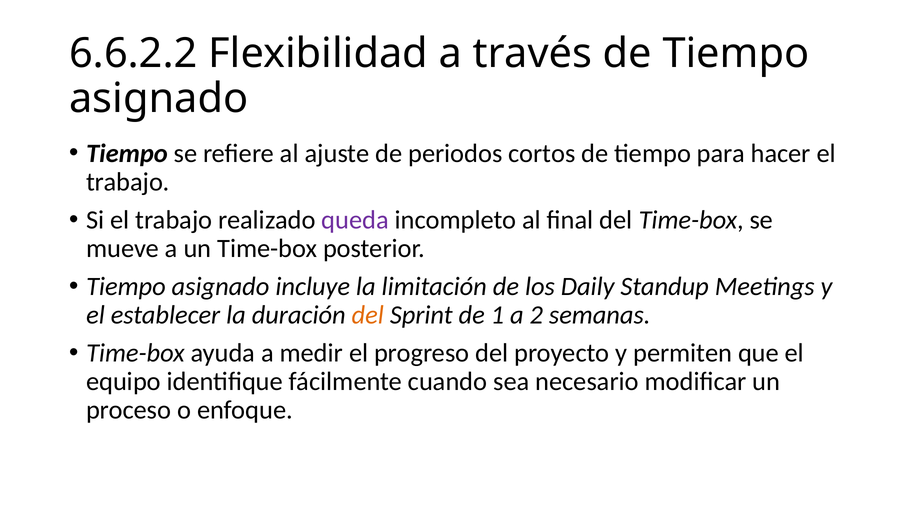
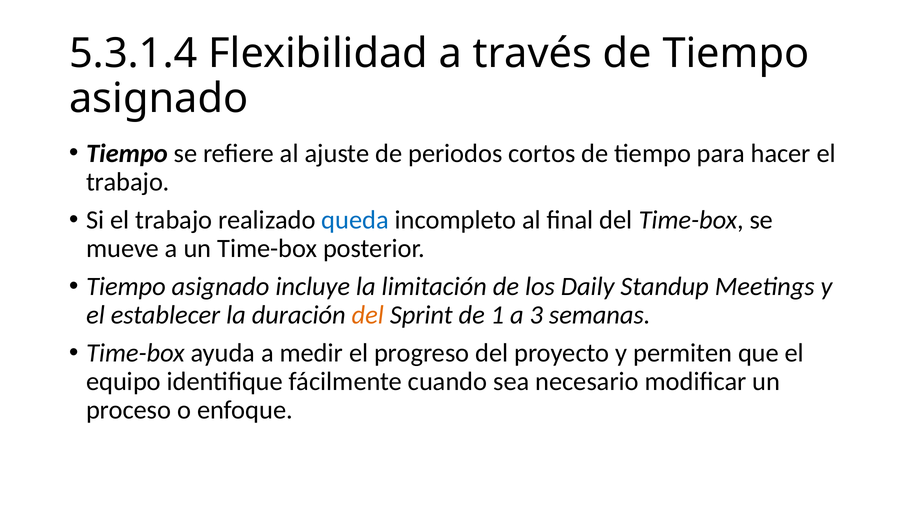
6.6.2.2: 6.6.2.2 -> 5.3.1.4 (133, 54)
queda colour: purple -> blue (355, 220)
2: 2 -> 3 (536, 315)
